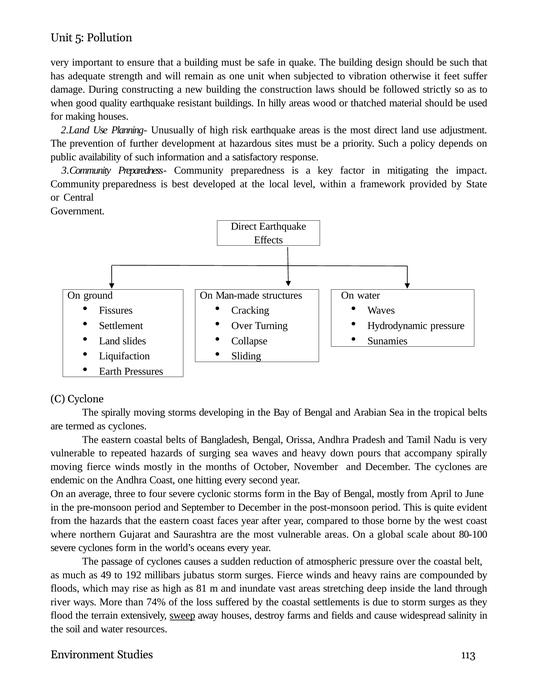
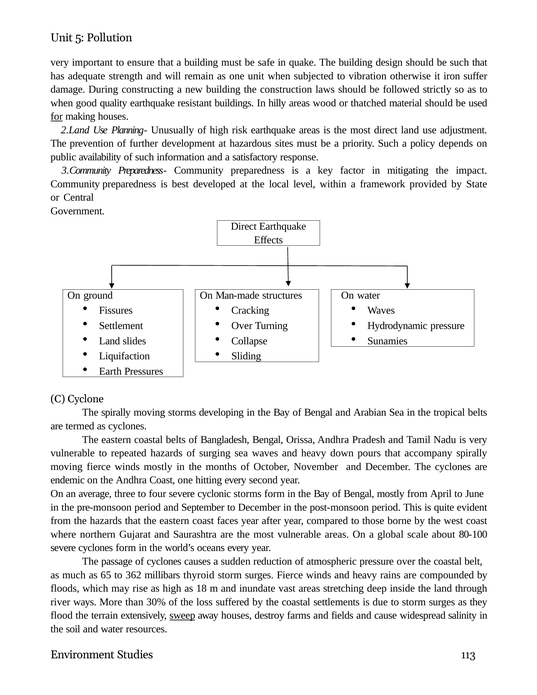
feet: feet -> iron (452, 76)
for underline: none -> present (57, 116)
49: 49 -> 65 (106, 575)
192: 192 -> 362 (133, 575)
jubatus: jubatus -> thyroid (199, 575)
81: 81 -> 18 (201, 588)
74%: 74% -> 30% (156, 602)
